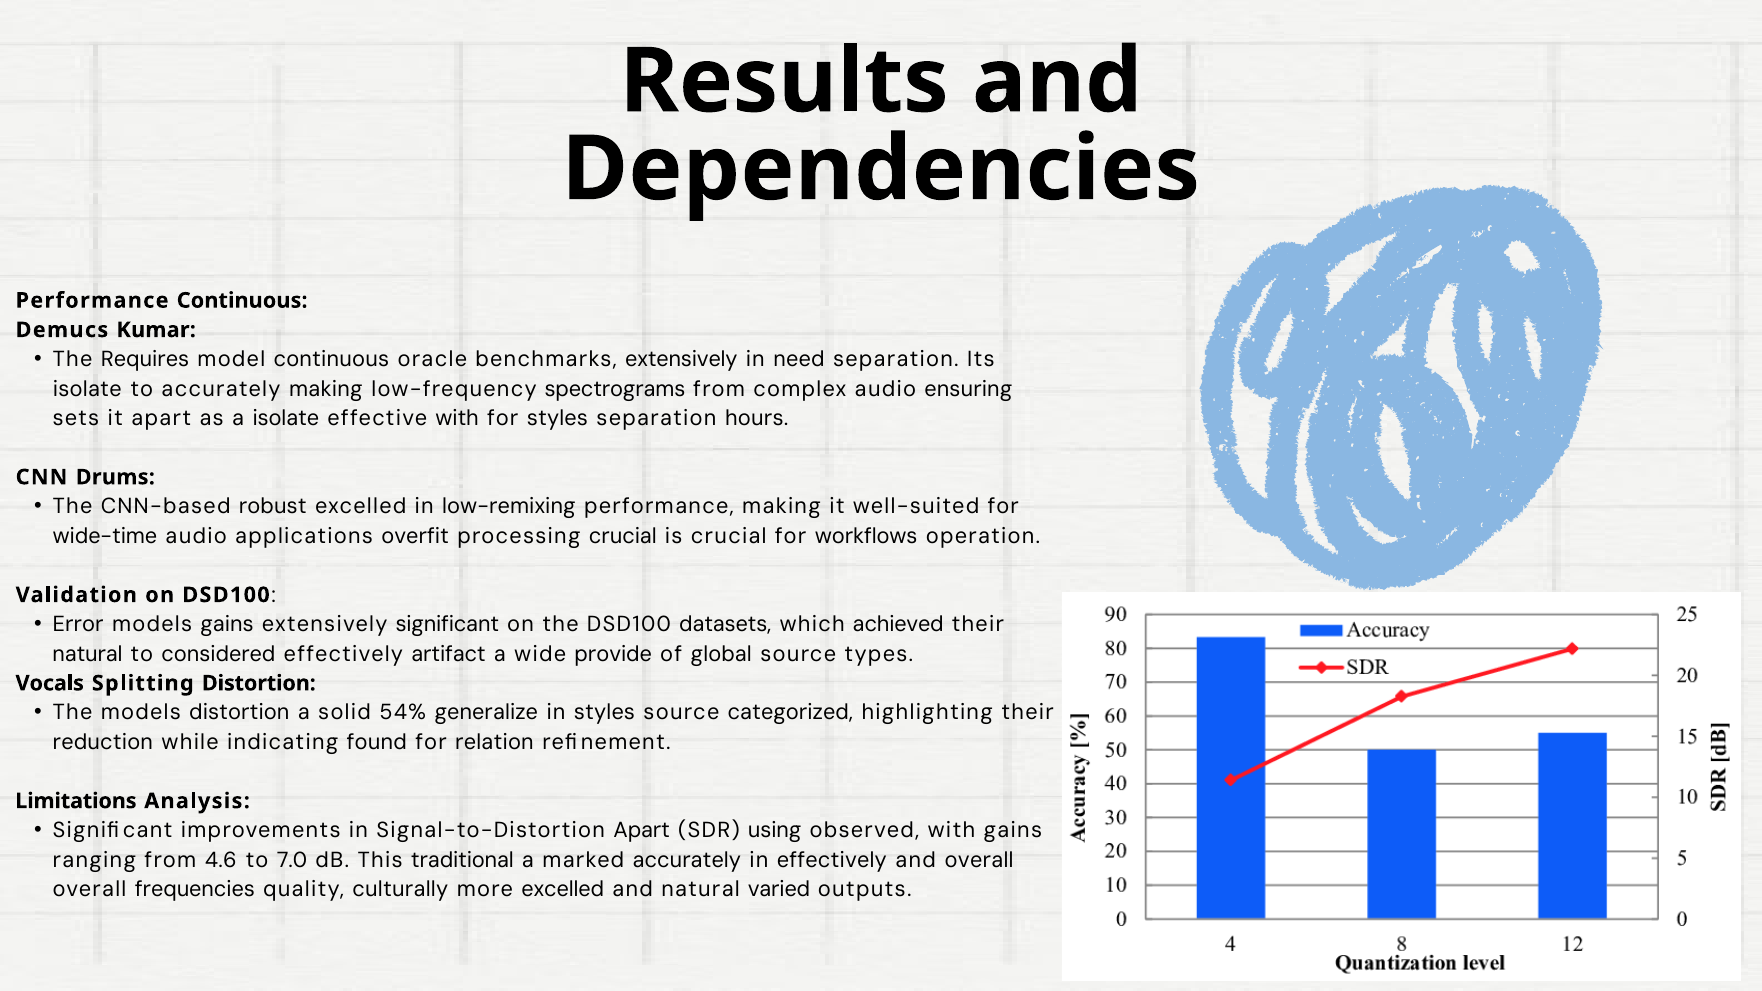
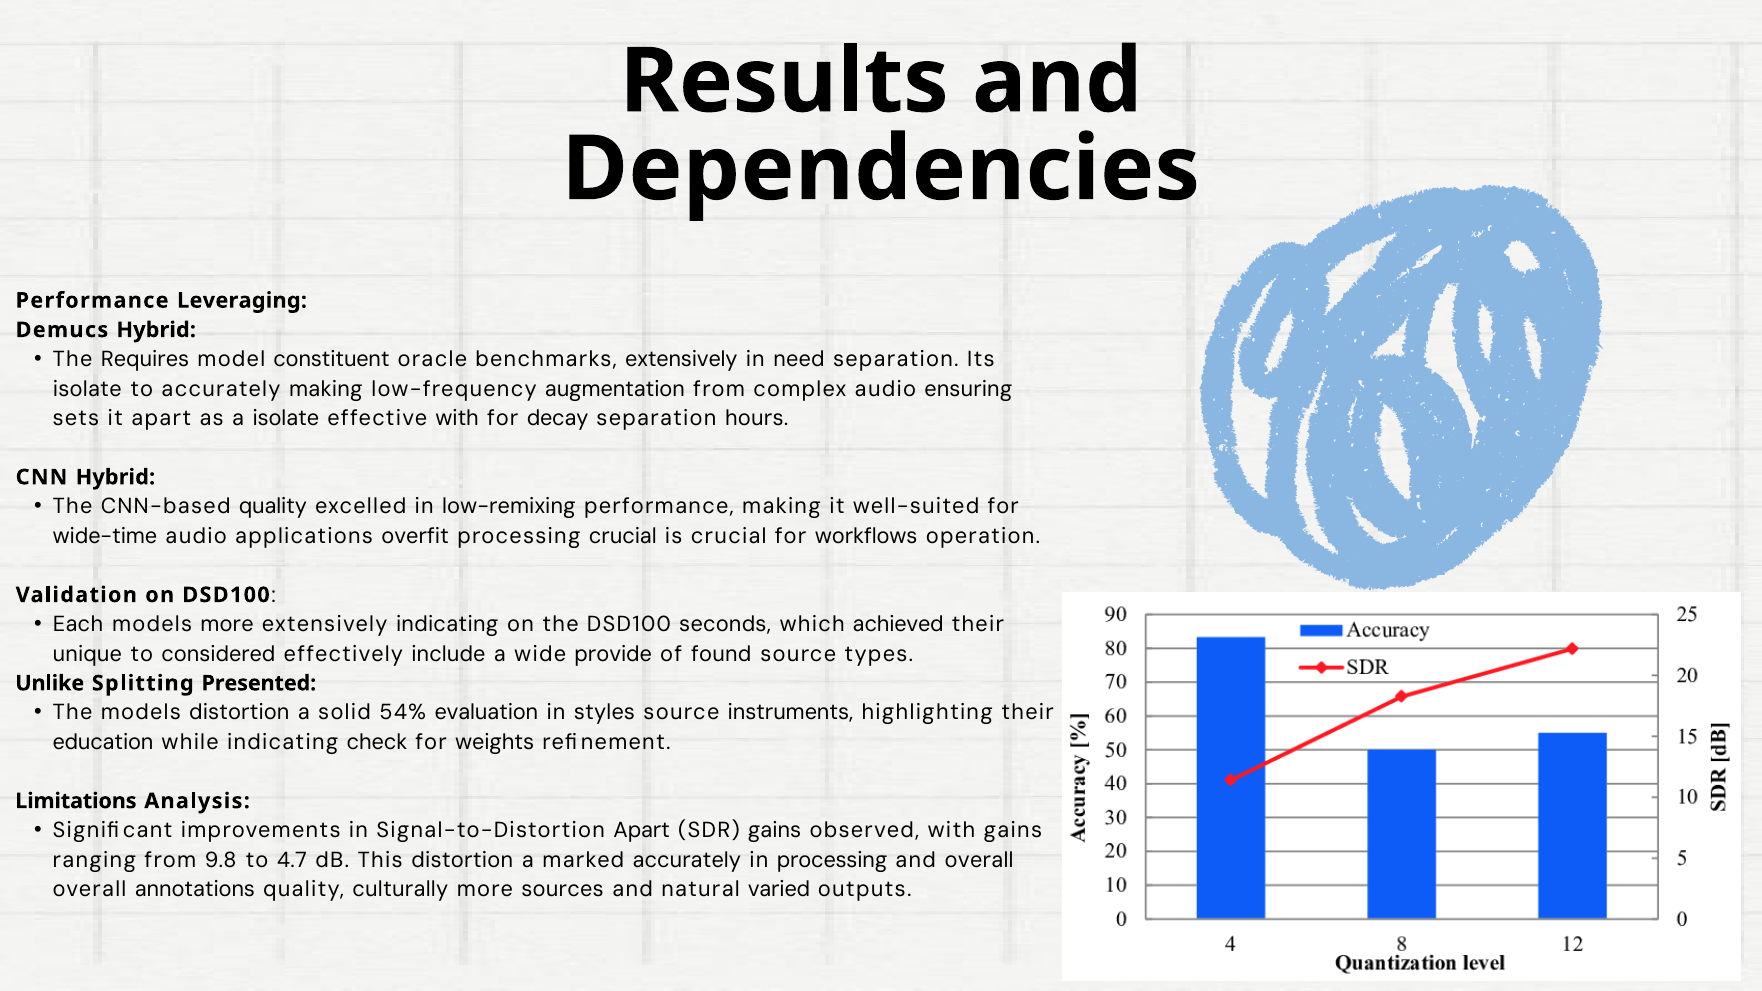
Performance Continuous: Continuous -> Leveraging (242, 301)
Demucs Kumar: Kumar -> Hybrid (156, 330)
model continuous: continuous -> constituent (332, 359)
spectrograms: spectrograms -> augmentation (615, 389)
for styles: styles -> decay (558, 418)
CNN Drums: Drums -> Hybrid (115, 477)
CNN-based robust: robust -> quality (273, 507)
Error: Error -> Each (78, 624)
models gains: gains -> more (227, 624)
extensively significant: significant -> indicating (447, 624)
datasets: datasets -> seconds (725, 624)
natural: natural -> unique (87, 654)
artifact: artifact -> include (448, 654)
global: global -> found (721, 654)
Vocals: Vocals -> Unlike (50, 683)
Splitting Distortion: Distortion -> Presented (259, 683)
generalize: generalize -> evaluation (486, 713)
categorized: categorized -> instruments (790, 713)
reduction: reduction -> education (103, 742)
found: found -> check (377, 742)
relation: relation -> weights (495, 742)
SDR using: using -> gains (775, 831)
4.6: 4.6 -> 9.8 (221, 860)
7.0: 7.0 -> 4.7 (292, 860)
This traditional: traditional -> distortion (462, 860)
in effectively: effectively -> processing (832, 860)
frequencies: frequencies -> annotations (195, 889)
more excelled: excelled -> sources (563, 889)
